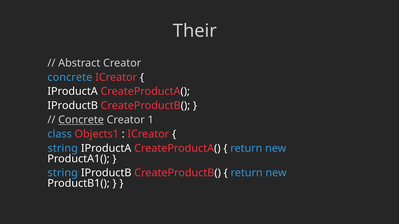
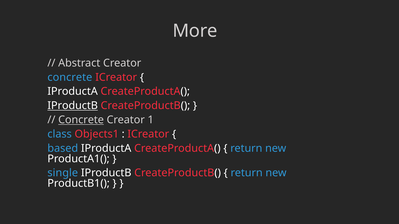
Their: Their -> More (195, 31)
IProductB underline: none -> present (73, 106)
string: string -> based (63, 149)
string: string -> single (63, 173)
